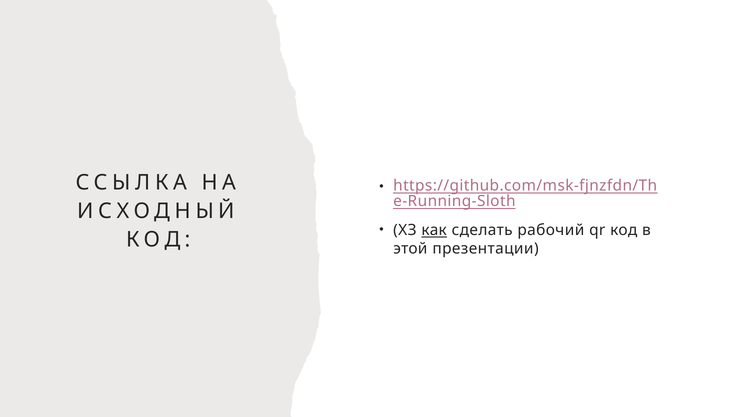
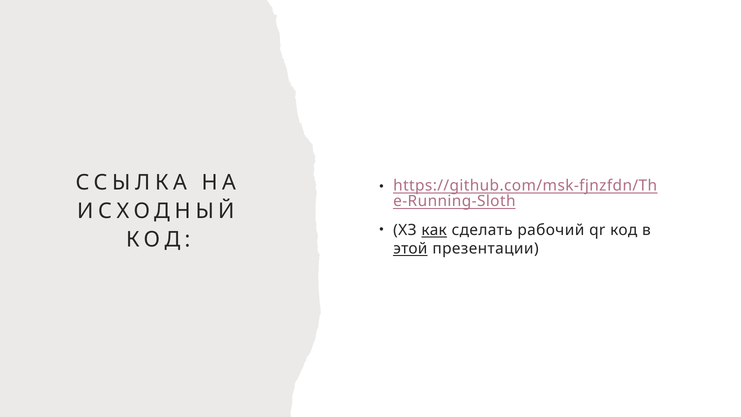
этой underline: none -> present (410, 249)
